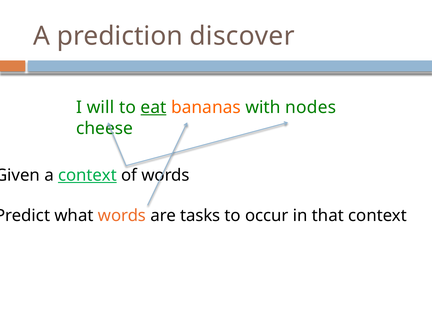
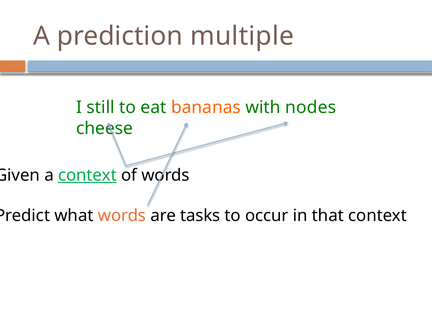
discover: discover -> multiple (242, 36)
will: will -> still (101, 107)
eat underline: present -> none (154, 107)
